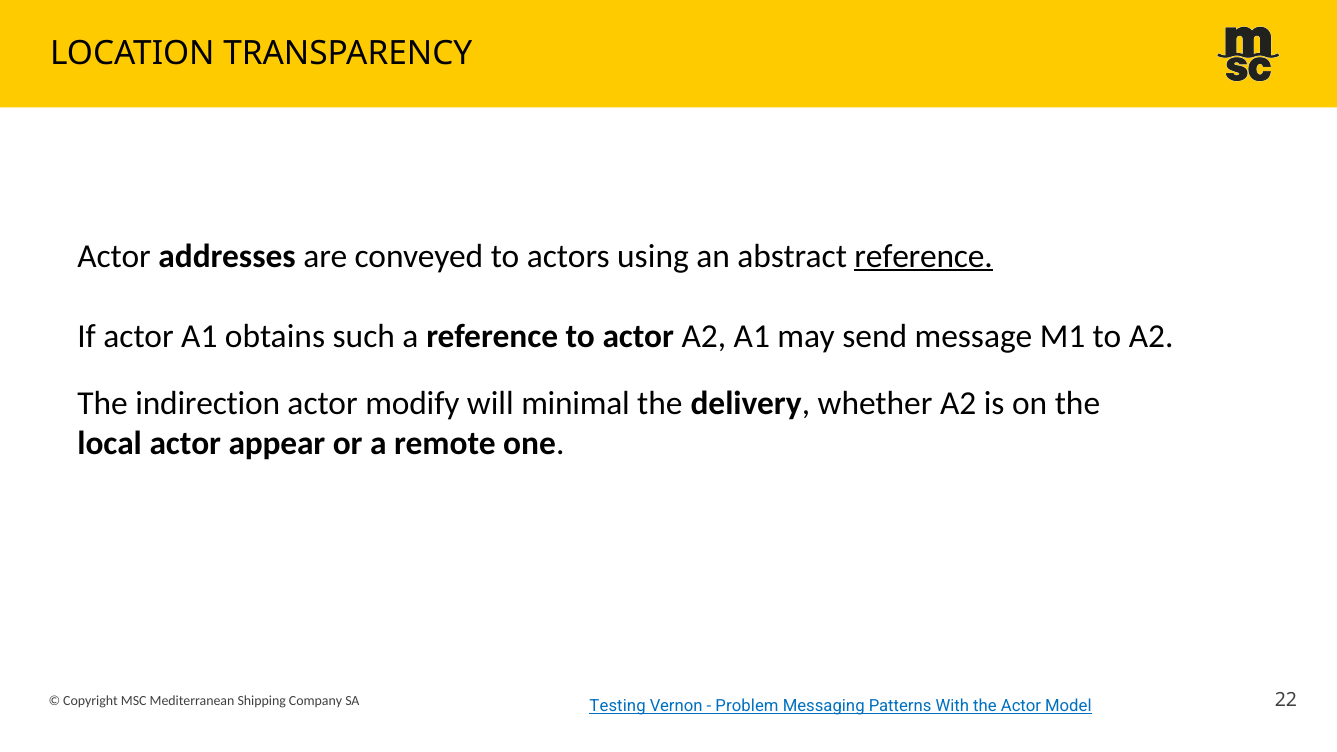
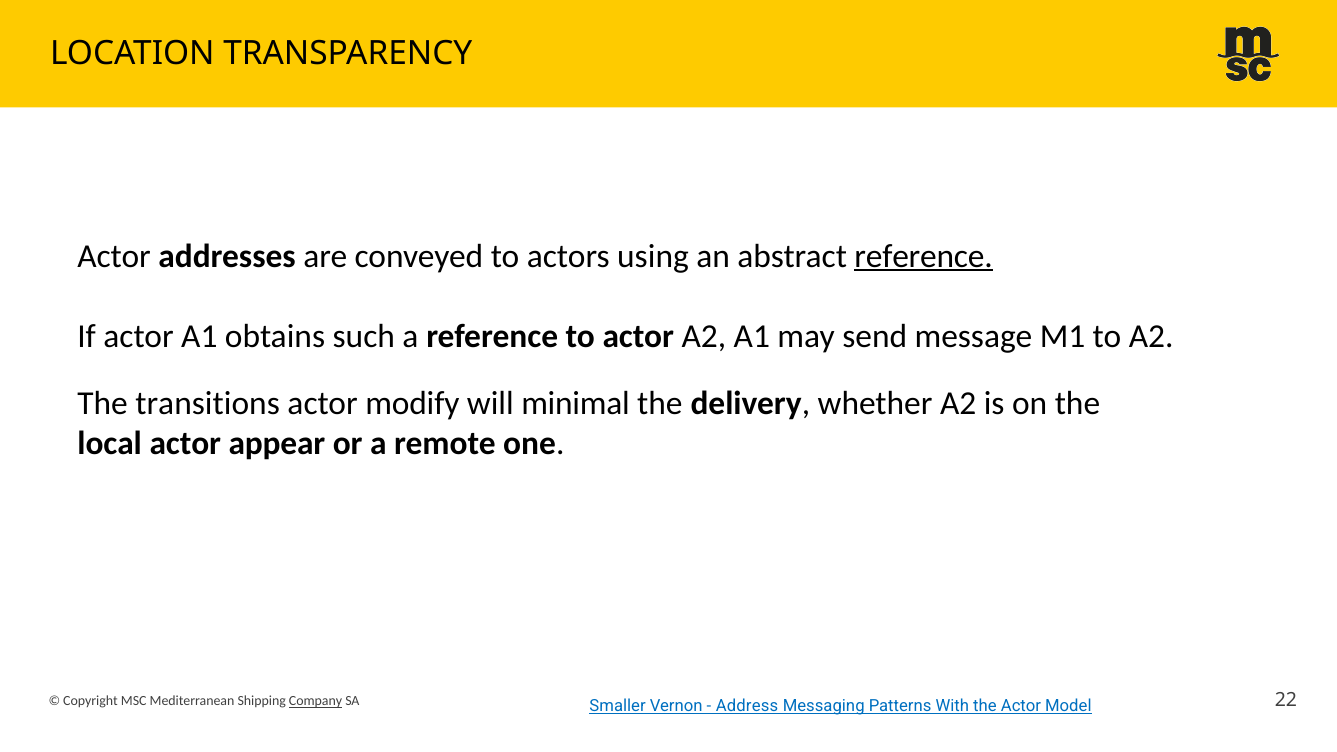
indirection: indirection -> transitions (208, 403)
Company underline: none -> present (316, 701)
Testing: Testing -> Smaller (618, 706)
Problem: Problem -> Address (747, 706)
